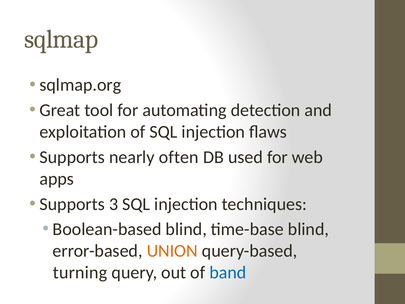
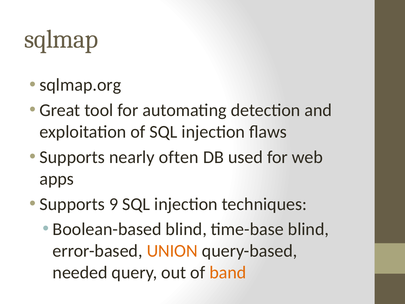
3: 3 -> 9 (114, 204)
turning: turning -> needed (80, 272)
band colour: blue -> orange (228, 272)
